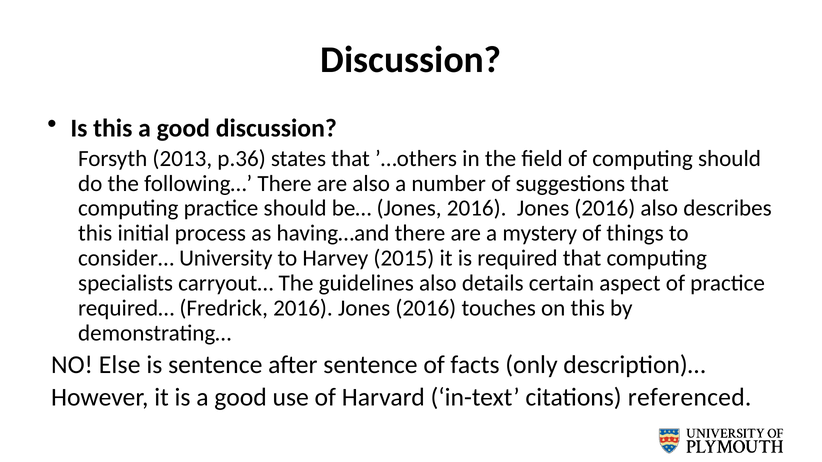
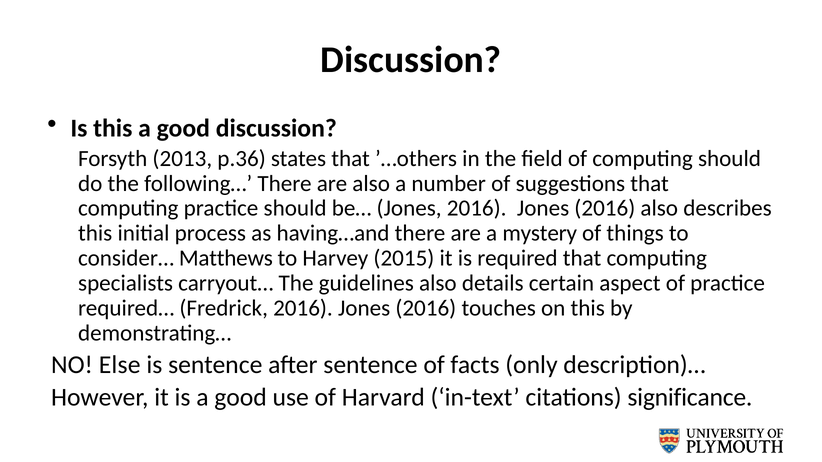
University: University -> Matthews (226, 259)
referenced: referenced -> significance (690, 398)
